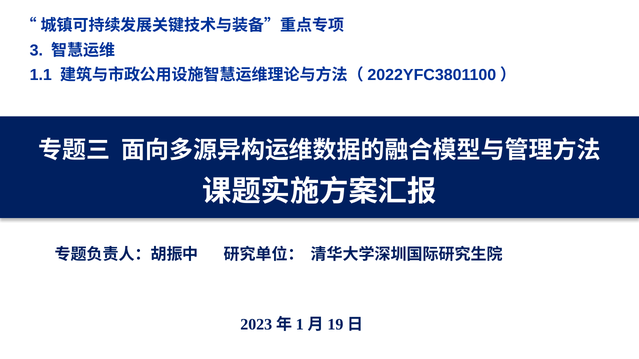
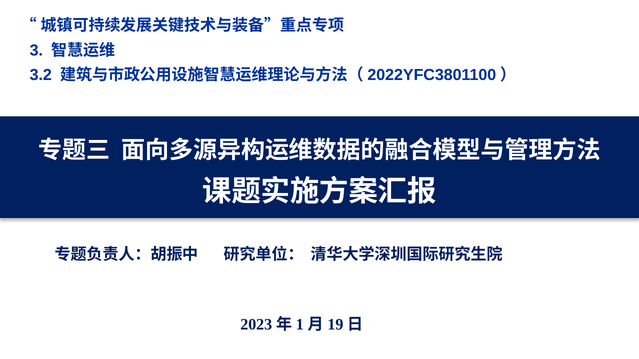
1.1: 1.1 -> 3.2 (41, 75)
